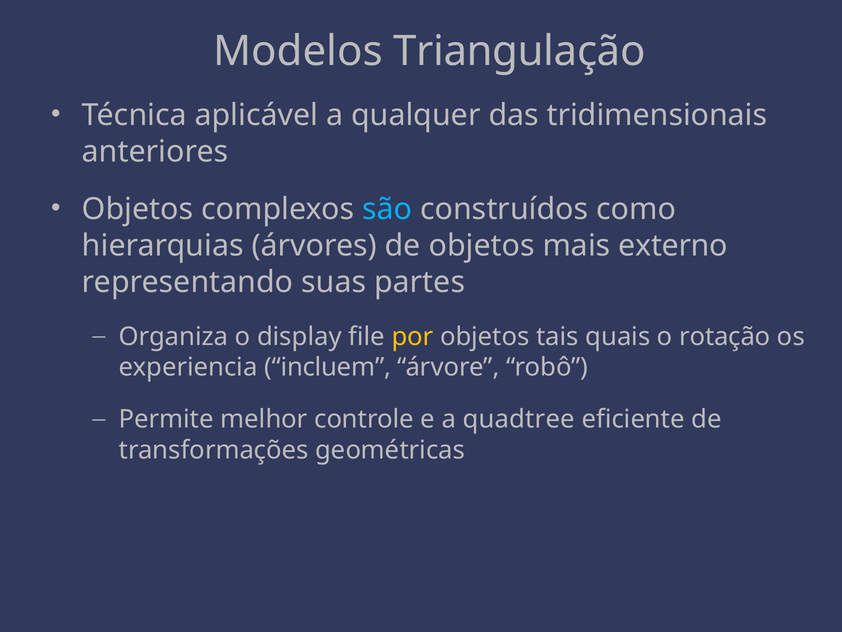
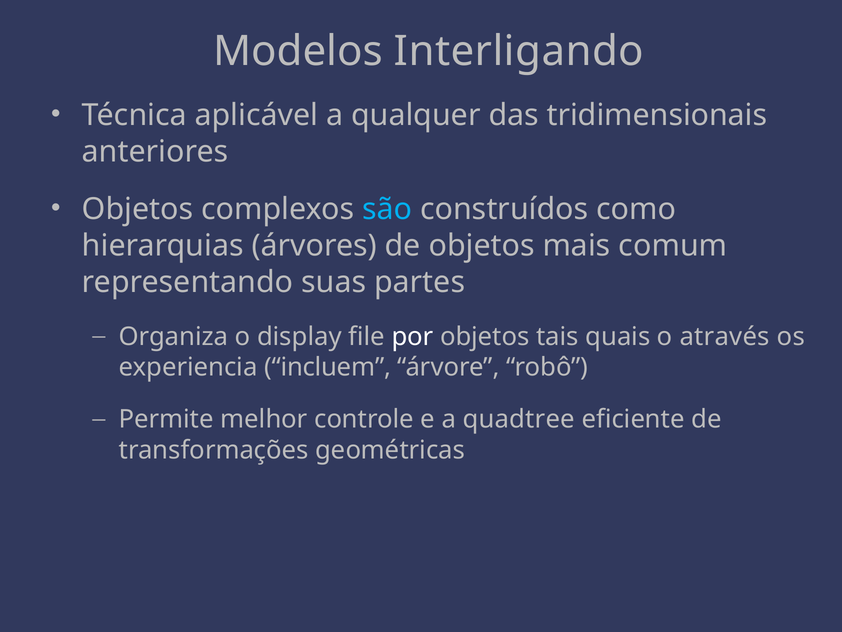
Triangulação: Triangulação -> Interligando (519, 51)
externo: externo -> comum (673, 245)
por colour: yellow -> white (412, 336)
rotação: rotação -> através (725, 336)
